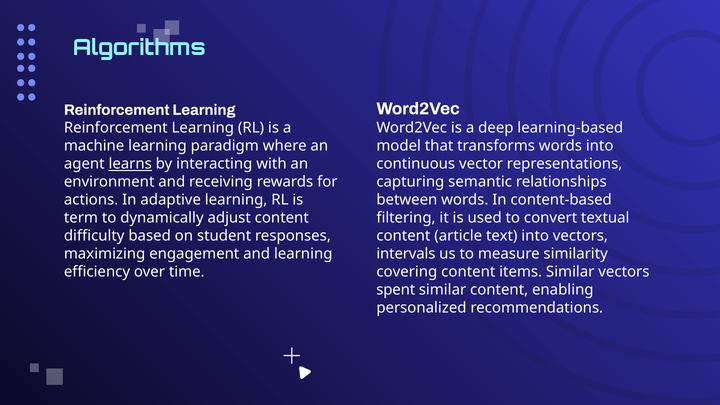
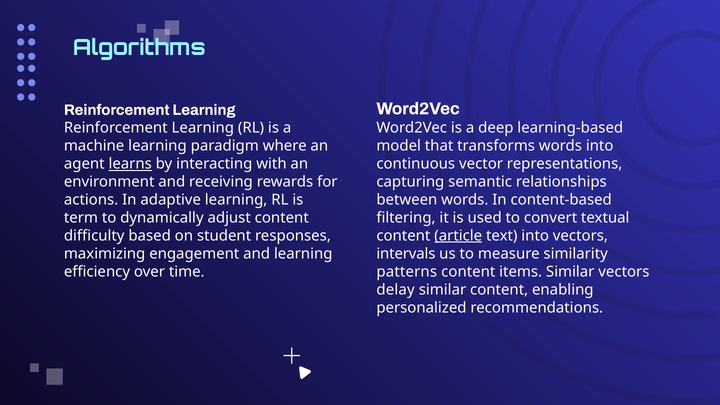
article underline: none -> present (458, 236)
covering: covering -> patterns (407, 272)
spent: spent -> delay (396, 290)
